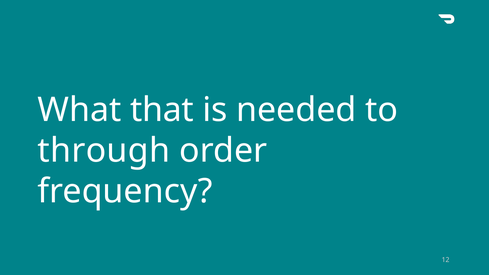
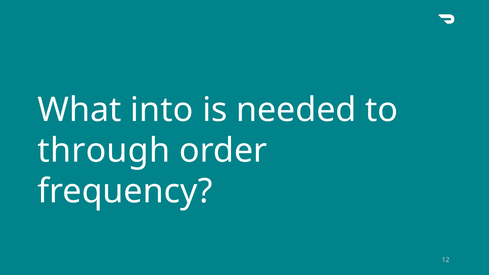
that: that -> into (162, 110)
